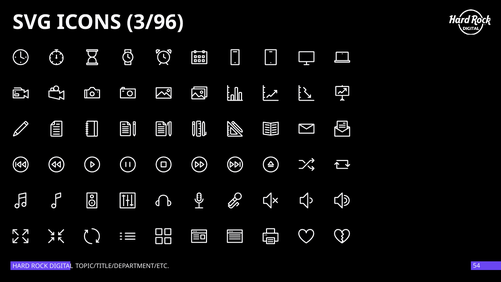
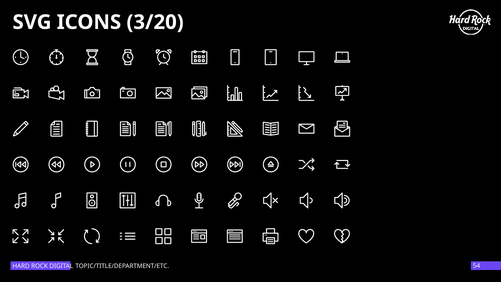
3/96: 3/96 -> 3/20 (155, 22)
